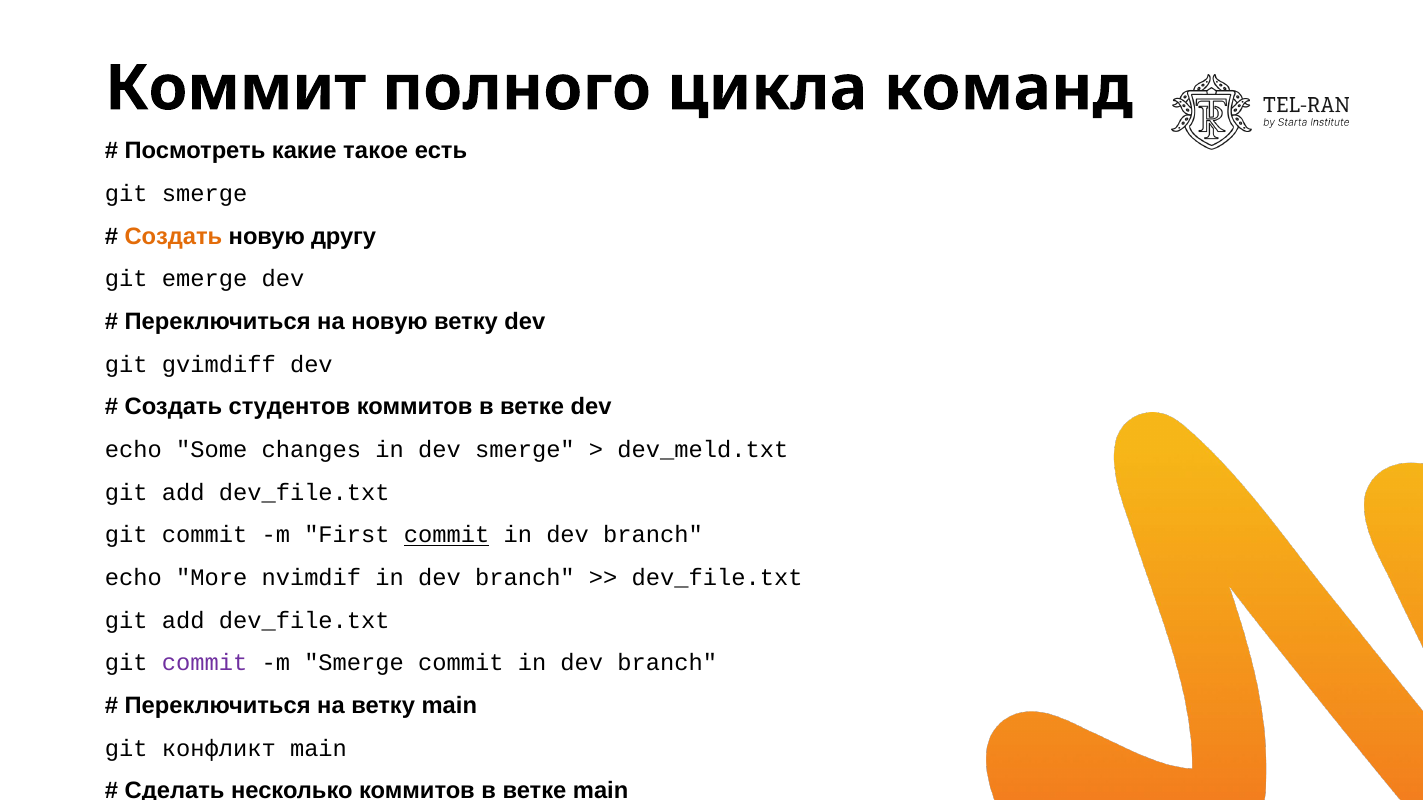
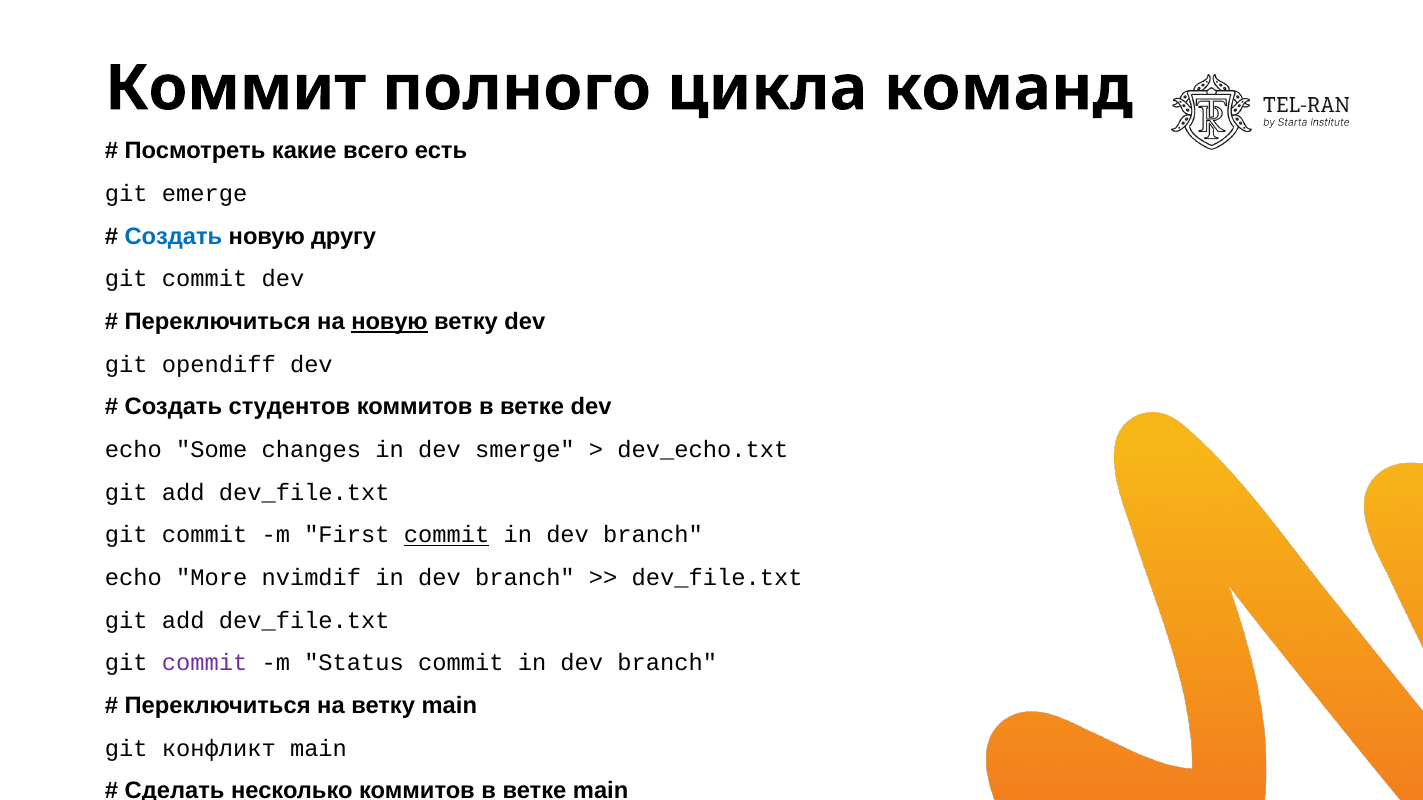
такое: такое -> всего (376, 151)
git smerge: smerge -> emerge (205, 194)
Создать colour: orange -> blue (173, 237)
emerge: emerge -> commit (205, 279)
новую underline: none -> present (389, 322)
gvimdiff: gvimdiff -> opendiff (219, 365)
dev_meld.txt: dev_meld.txt -> dev_echo.txt (703, 450)
m Smerge: Smerge -> Status (354, 663)
